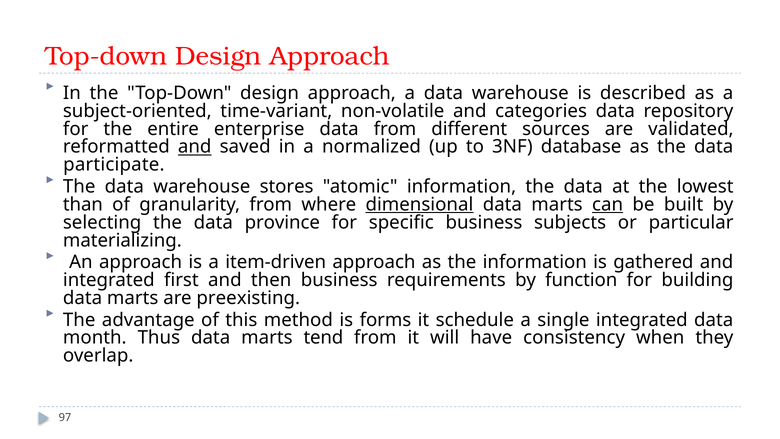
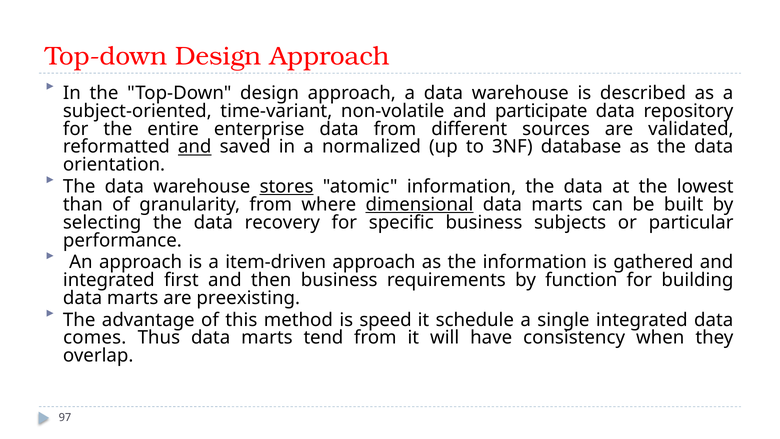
categories: categories -> participate (541, 111)
participate: participate -> orientation (114, 165)
stores underline: none -> present (287, 186)
can underline: present -> none (608, 204)
province: province -> recovery (282, 222)
materializing: materializing -> performance (122, 240)
forms: forms -> speed (386, 320)
month: month -> comes (95, 338)
